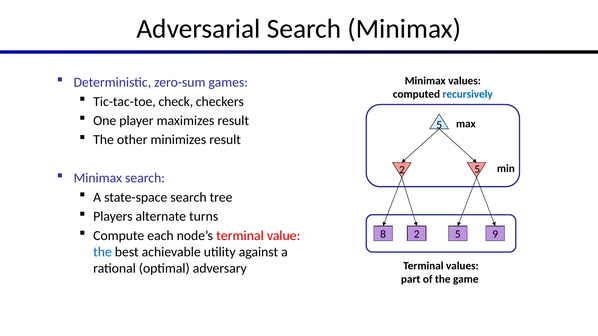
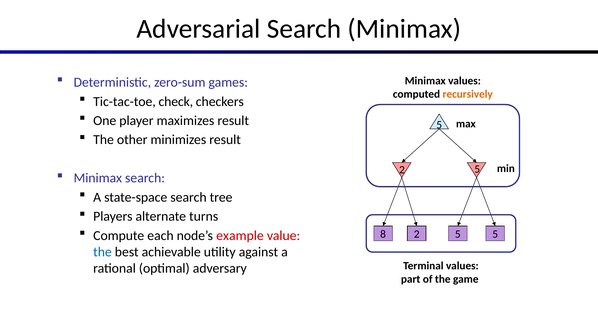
recursively colour: blue -> orange (468, 94)
node’s terminal: terminal -> example (240, 236)
8 2 5 9: 9 -> 5 (495, 234)
